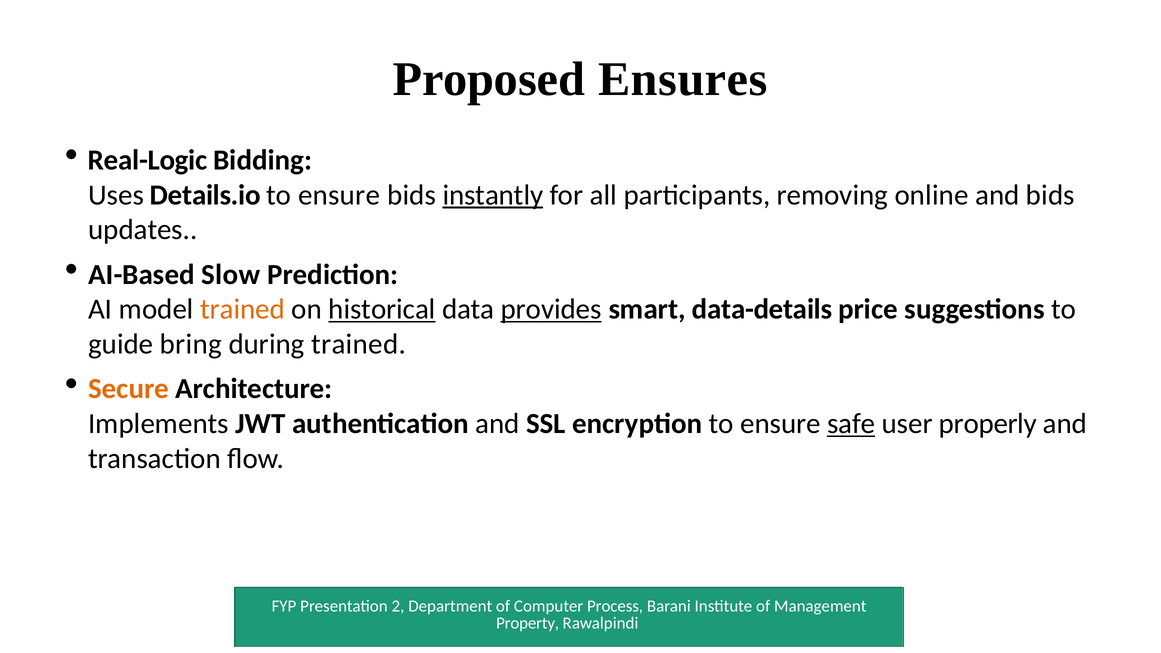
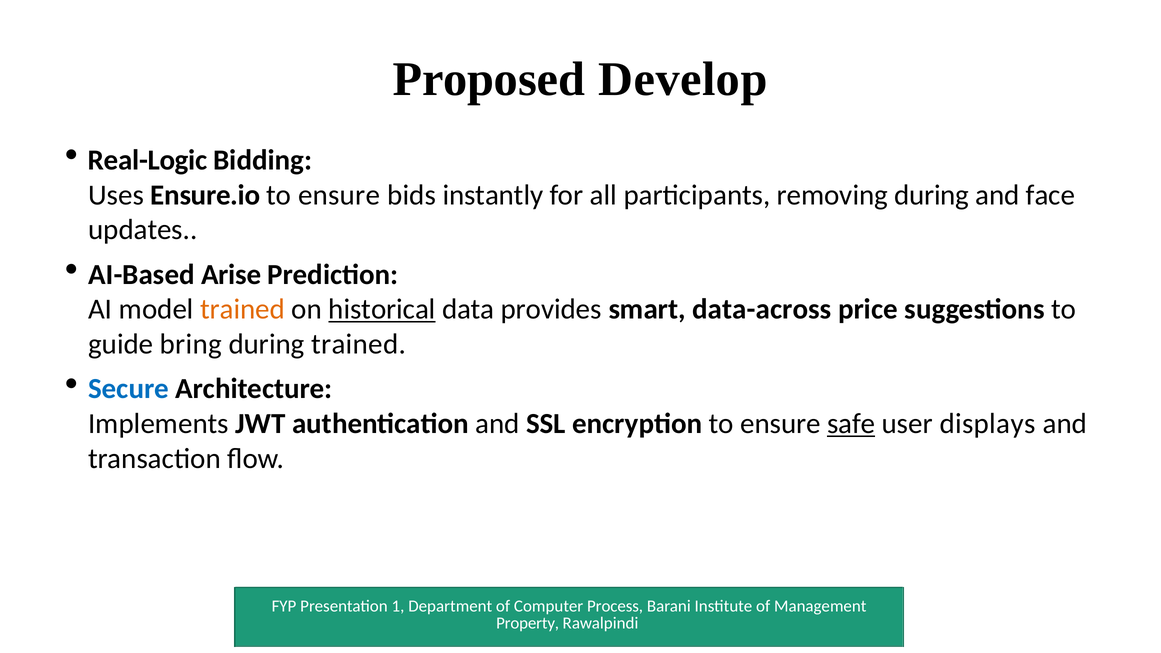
Ensures: Ensures -> Develop (683, 79)
Details.io: Details.io -> Ensure.io (205, 195)
instantly underline: present -> none (493, 195)
removing online: online -> during (932, 195)
and bids: bids -> face (1051, 195)
Slow: Slow -> Arise (231, 275)
provides underline: present -> none (551, 309)
data-details: data-details -> data-across (762, 309)
Secure colour: orange -> blue (129, 389)
properly: properly -> displays (988, 424)
2: 2 -> 1 (398, 606)
